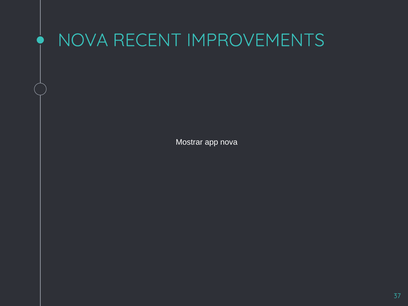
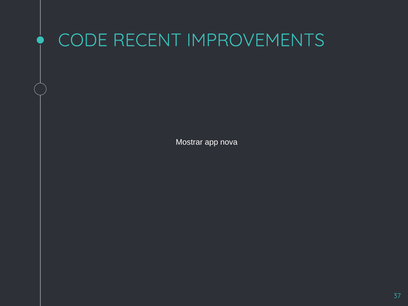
NOVA: NOVA -> CODE (83, 40)
